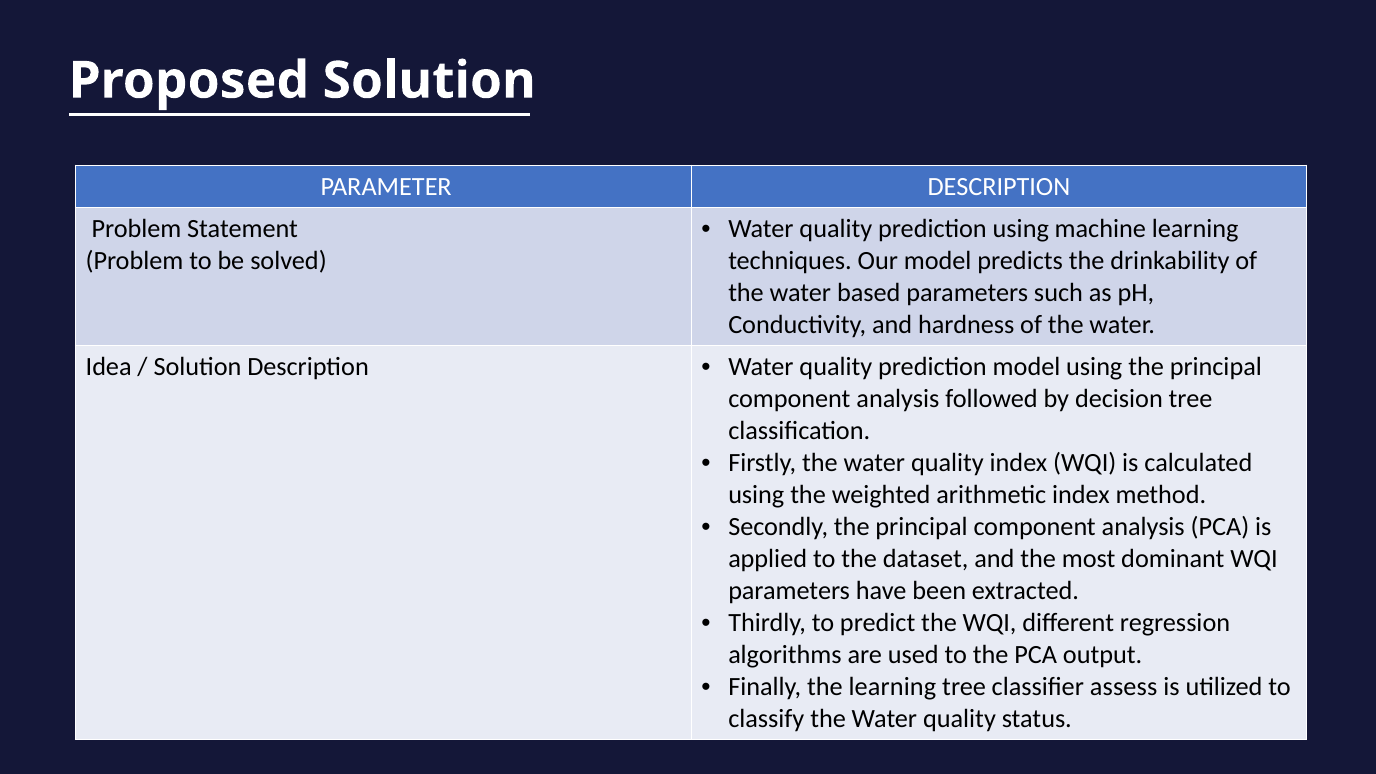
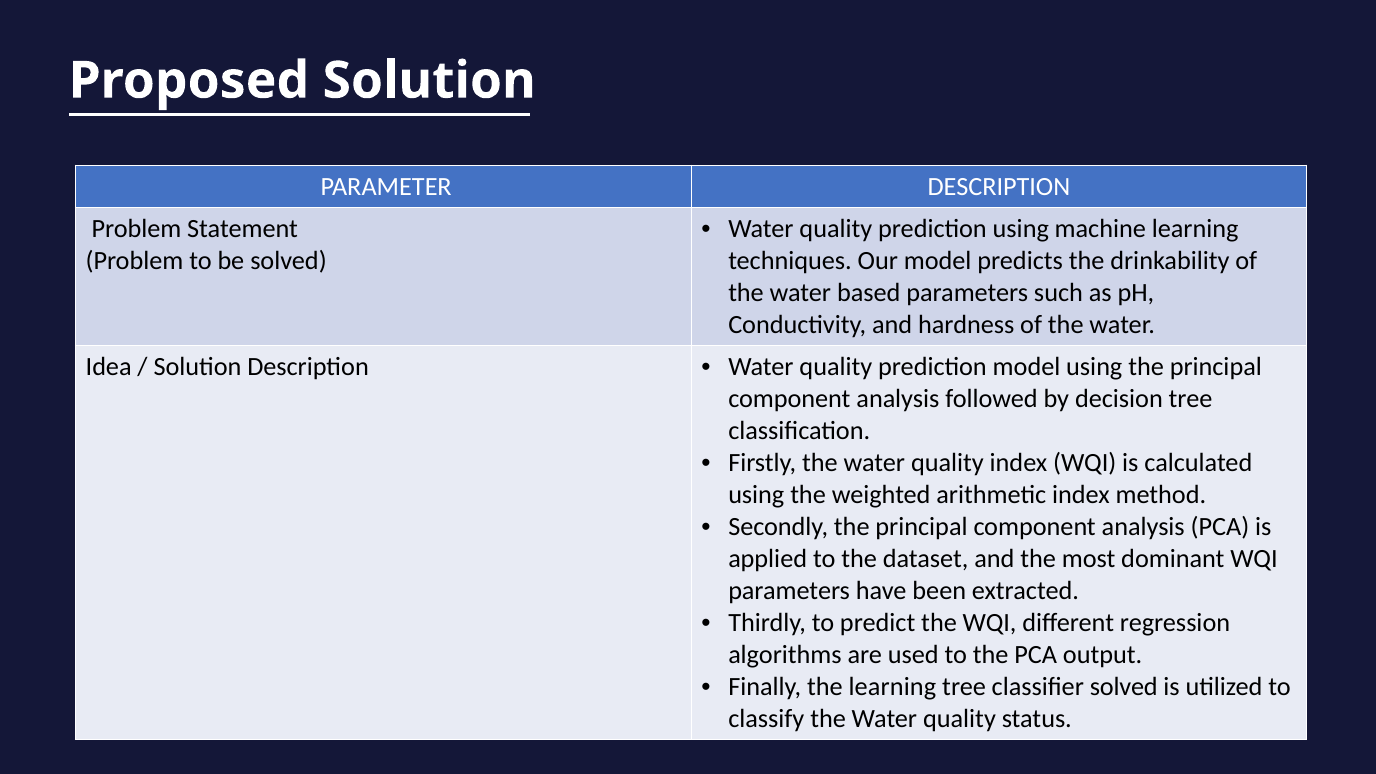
classifier assess: assess -> solved (1124, 687)
